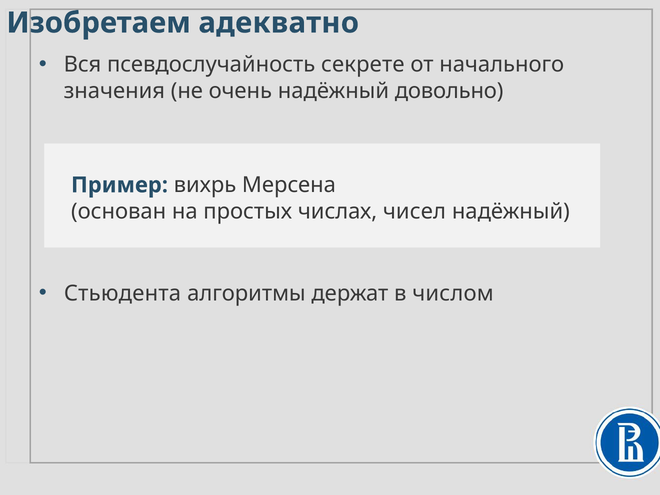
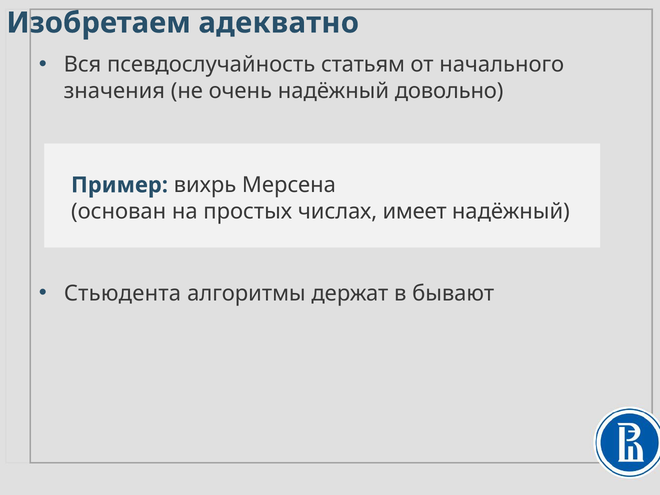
секрете: секрете -> статьям (363, 65)
чисел: чисел -> имеет (415, 211)
числом: числом -> бывают (453, 293)
